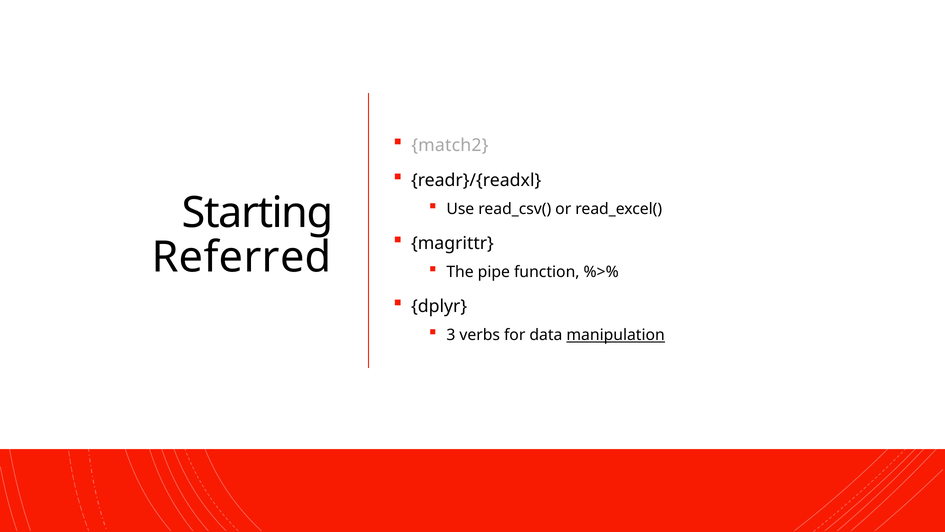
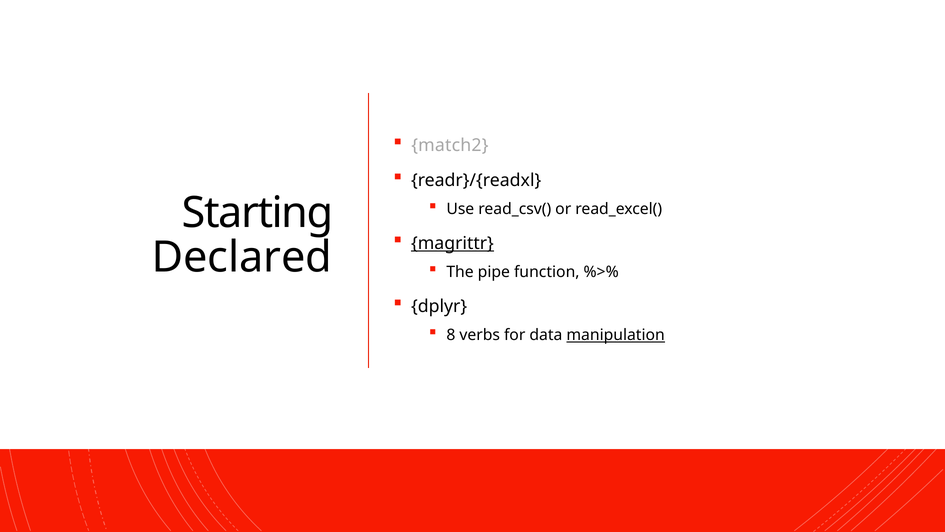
magrittr underline: none -> present (452, 243)
Referred: Referred -> Declared (242, 257)
3: 3 -> 8 (451, 335)
